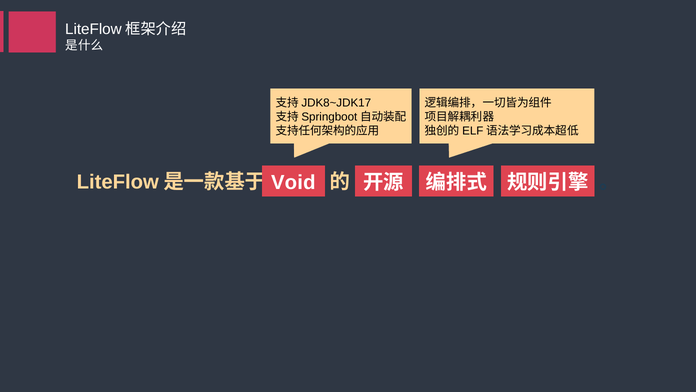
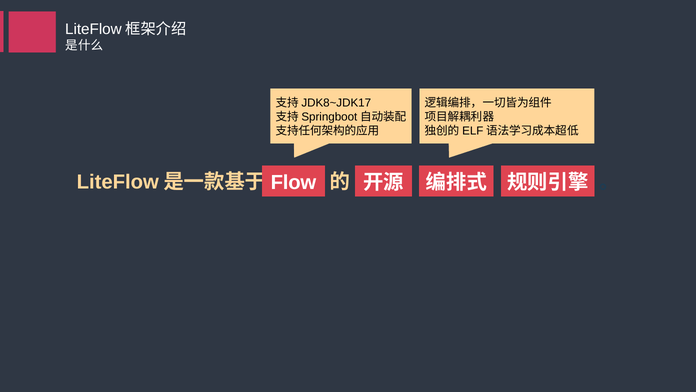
Void: Void -> Flow (293, 182)
